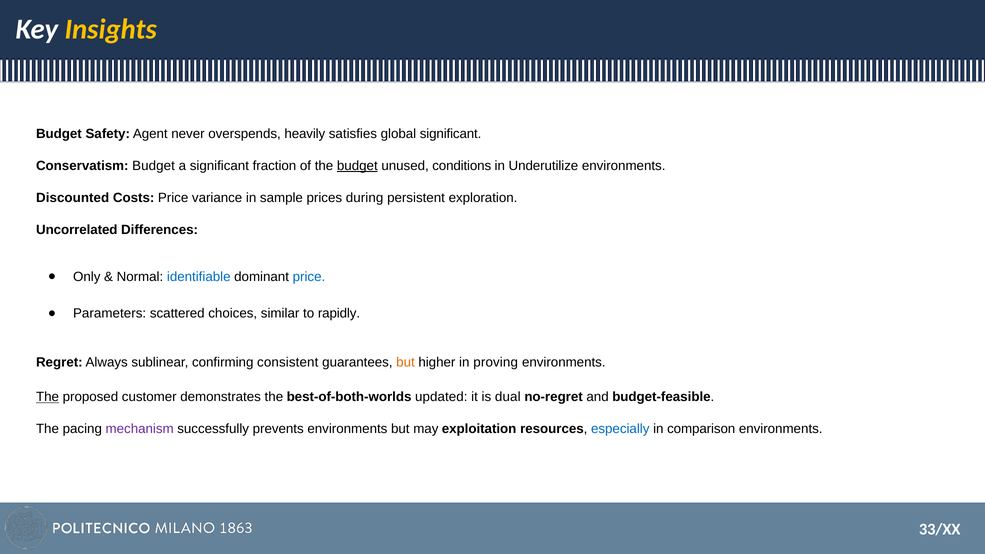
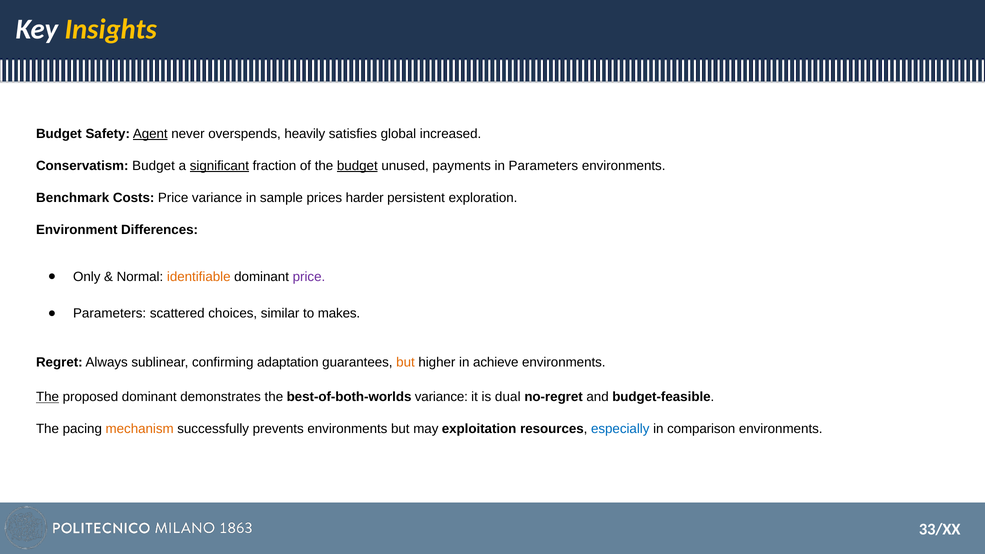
Agent underline: none -> present (150, 134)
global significant: significant -> increased (451, 134)
significant underline: none -> present (219, 166)
conditions: conditions -> payments (462, 166)
in Underutilize: Underutilize -> Parameters (543, 166)
Discounted: Discounted -> Benchmark (73, 198)
during: during -> harder (365, 198)
Uncorrelated: Uncorrelated -> Environment (77, 230)
identifiable colour: blue -> orange (199, 277)
price colour: blue -> purple (309, 277)
rapidly: rapidly -> makes (339, 313)
consistent: consistent -> adaptation (288, 363)
proving: proving -> achieve (496, 363)
proposed customer: customer -> dominant (149, 397)
best-of-both-worlds updated: updated -> variance (441, 397)
mechanism colour: purple -> orange (140, 429)
